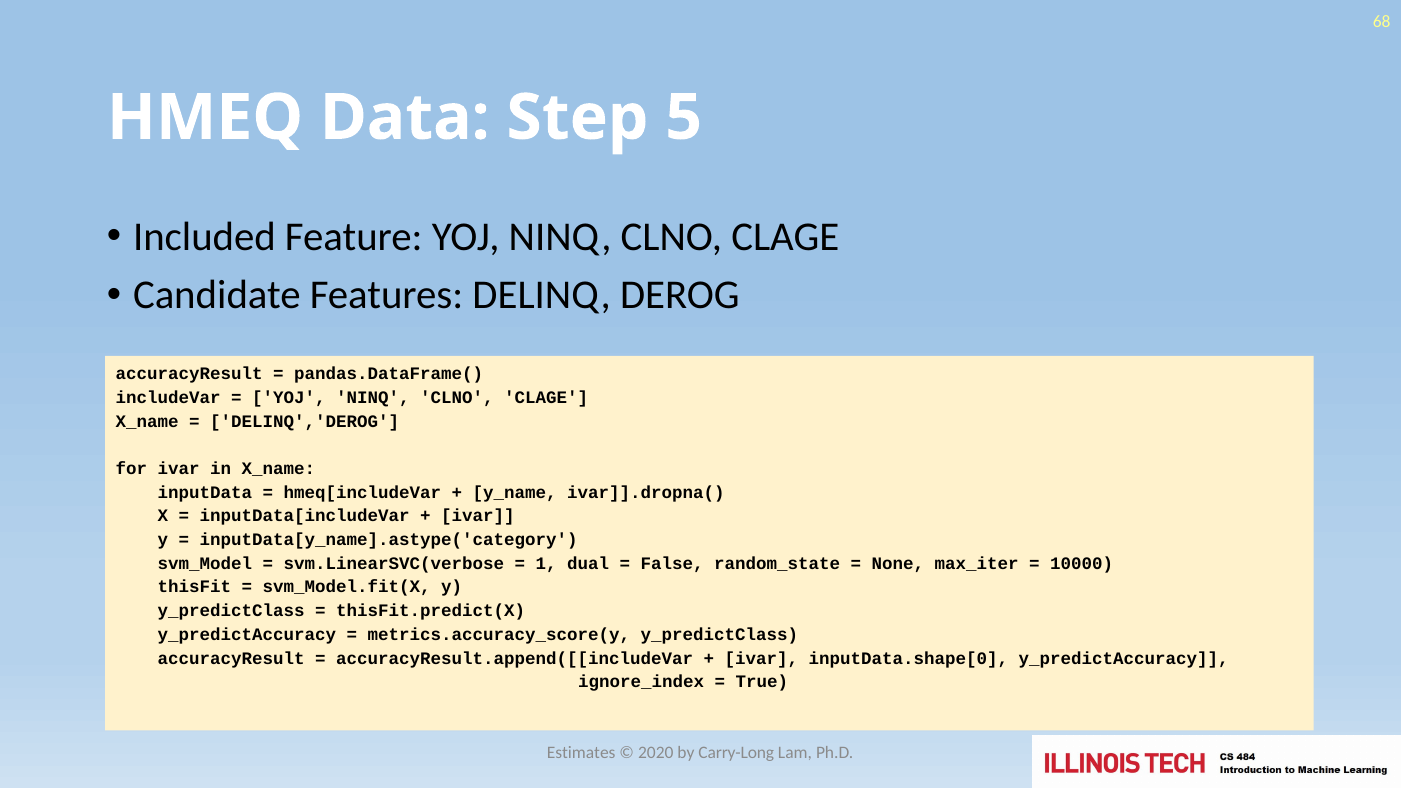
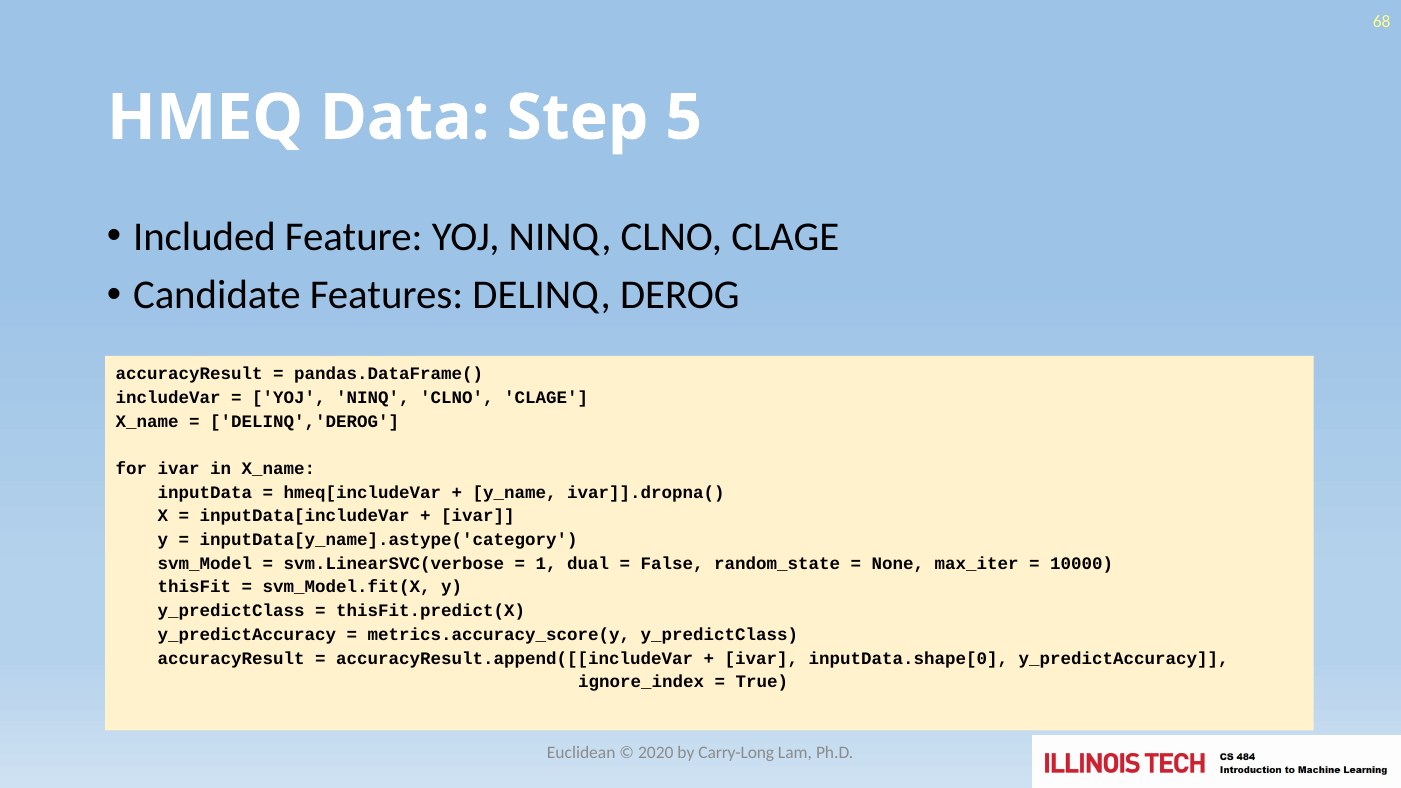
Estimates: Estimates -> Euclidean (581, 752)
